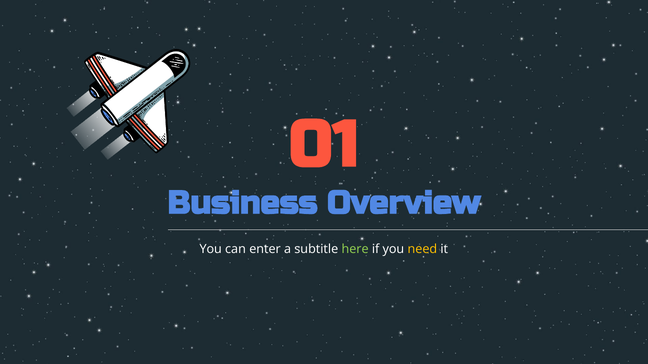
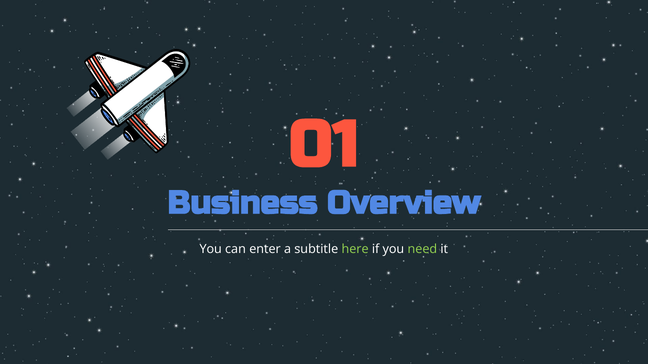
need colour: yellow -> light green (422, 249)
